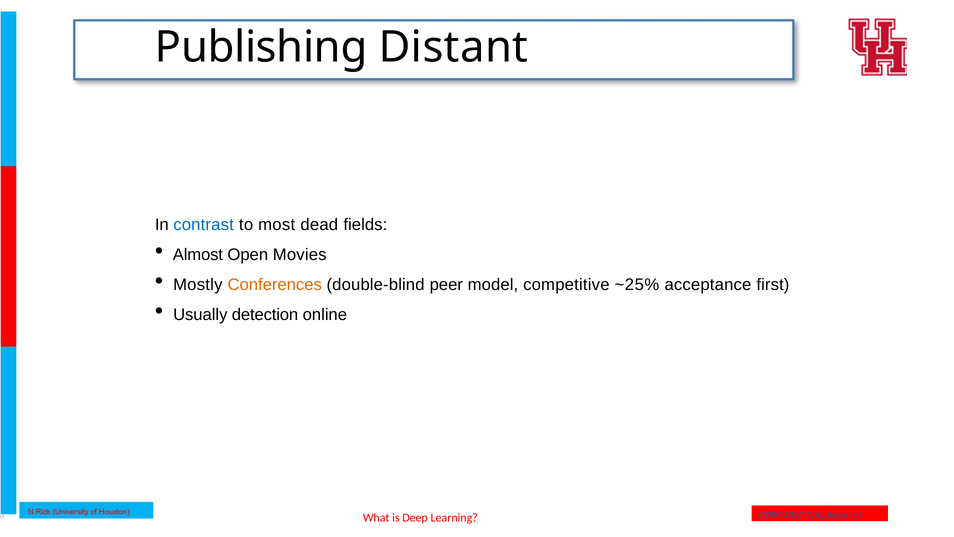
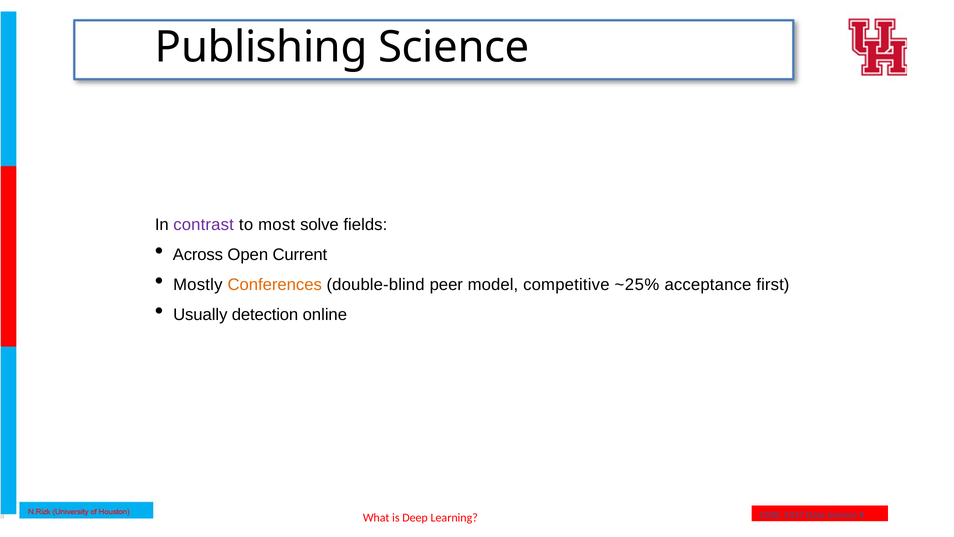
Publishing Distant: Distant -> Science (454, 47)
contrast colour: blue -> purple (204, 224)
dead: dead -> solve (319, 224)
Almost: Almost -> Across (198, 254)
Movies: Movies -> Current (300, 254)
